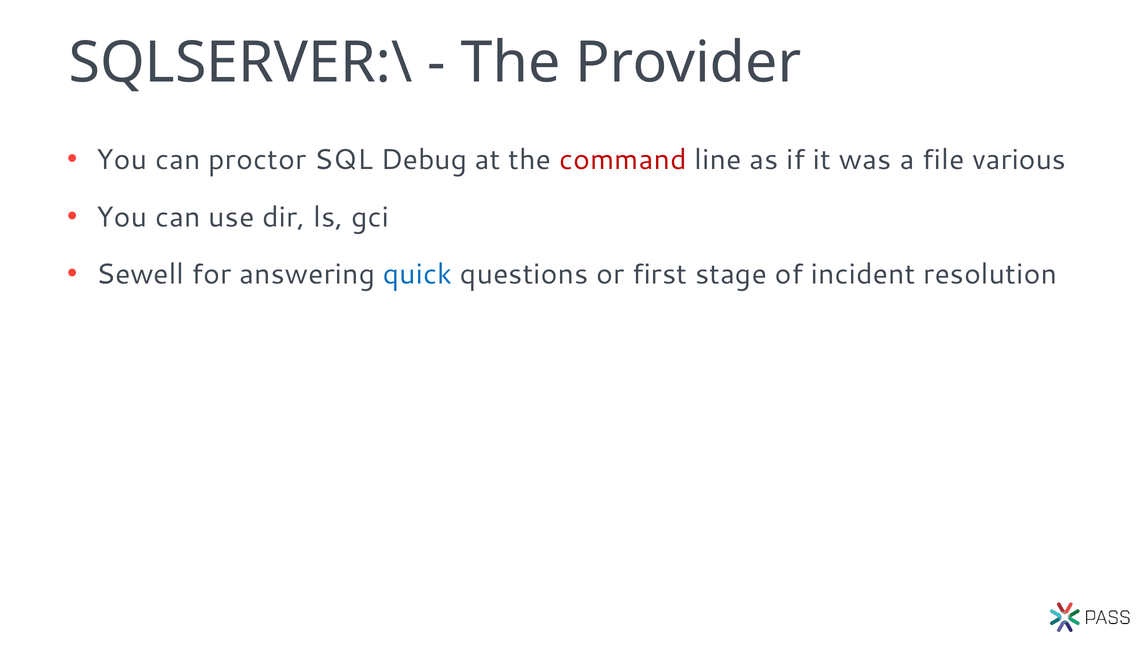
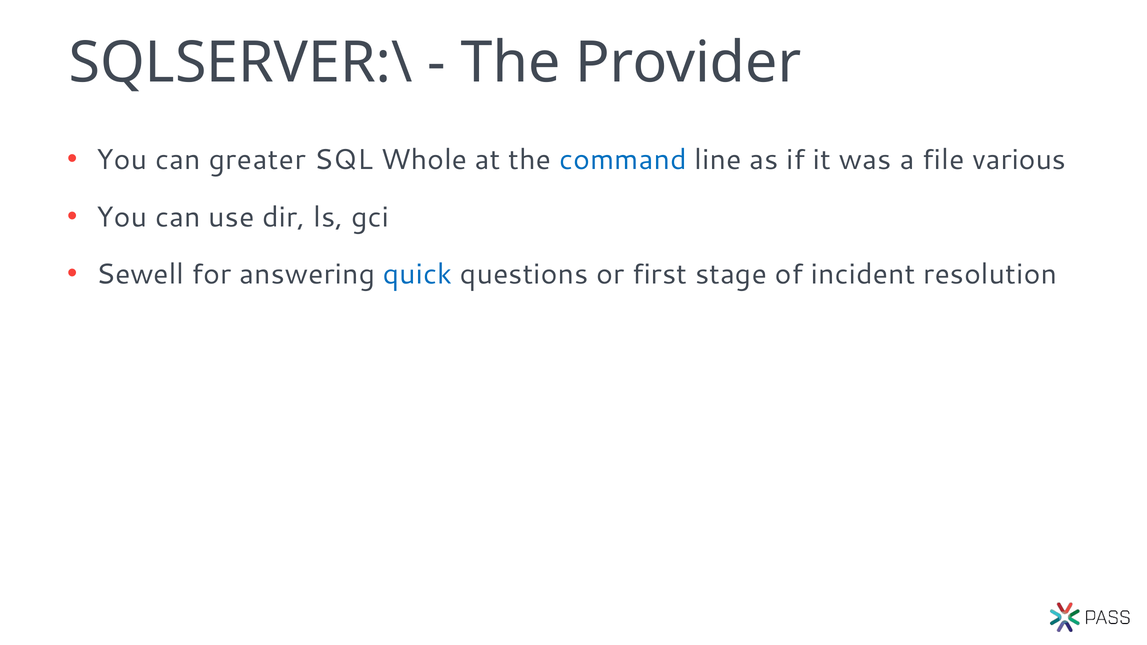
proctor: proctor -> greater (257, 160)
Debug: Debug -> Whole (424, 160)
command colour: red -> blue (623, 160)
